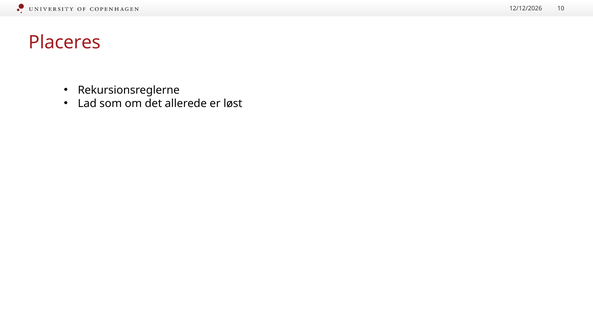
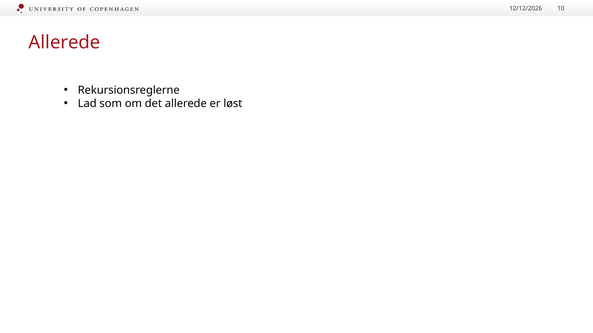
Placeres: Placeres -> Allerede (65, 43)
